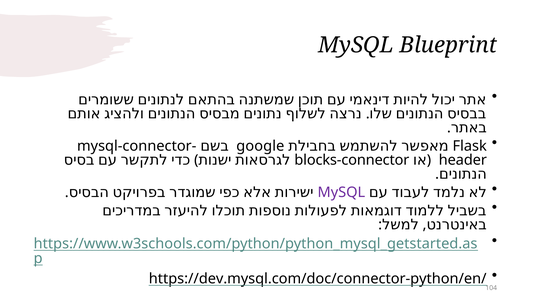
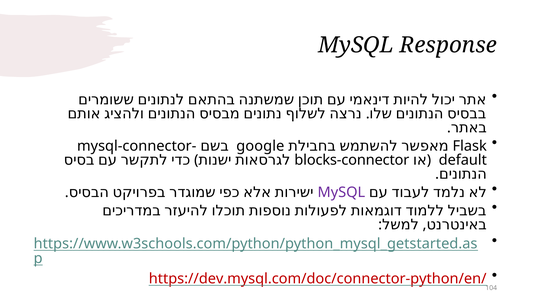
Blueprint: Blueprint -> Response (448, 45)
header: header -> default (463, 160)
https://dev.mysql.com/doc/connector-python/en/ colour: black -> red (318, 279)
